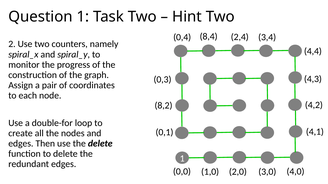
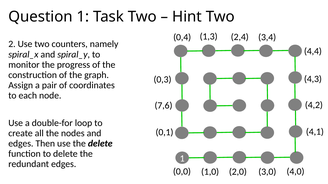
8,4: 8,4 -> 1,3 (209, 37)
8,2: 8,2 -> 7,6 (163, 106)
